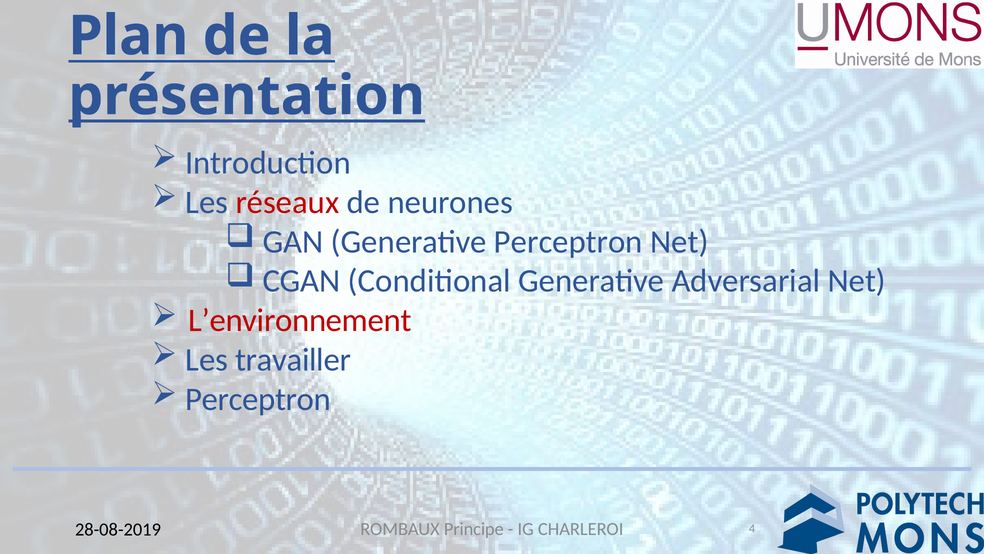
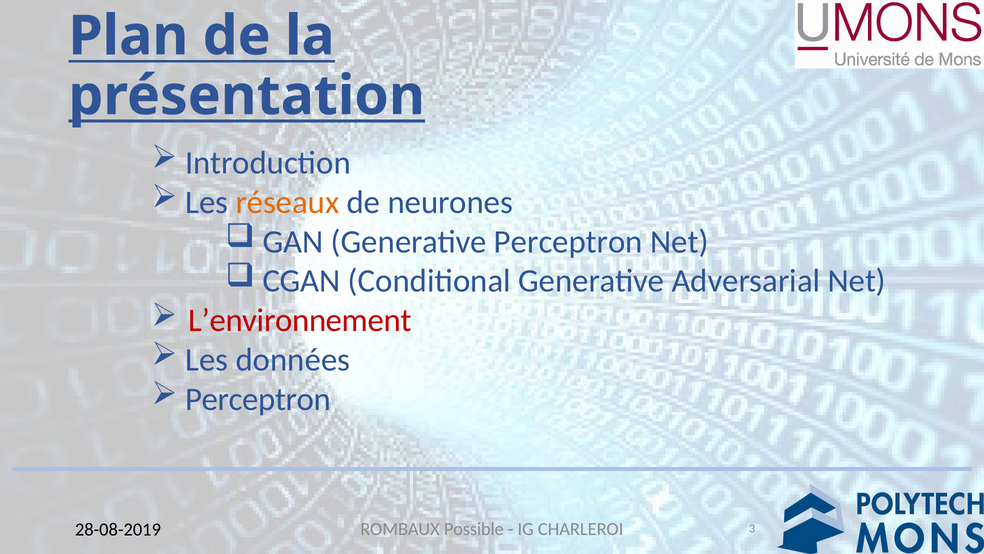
réseaux colour: red -> orange (287, 202)
travailler: travailler -> données (293, 360)
Principe: Principe -> Possible (474, 529)
4: 4 -> 3 (752, 528)
